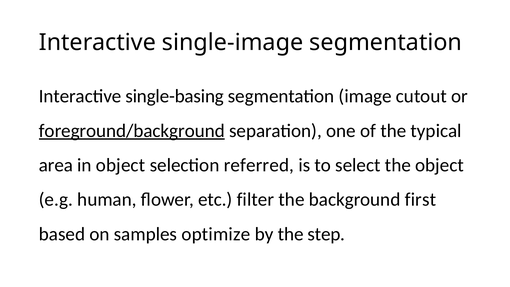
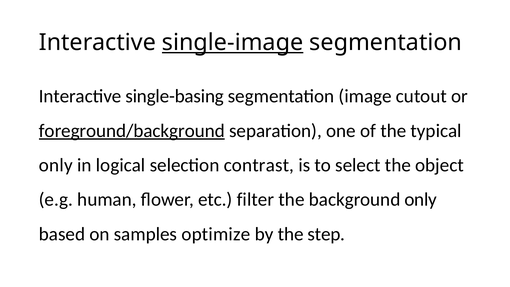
single-image underline: none -> present (233, 43)
area: area -> only (56, 165)
in object: object -> logical (121, 165)
referred: referred -> contrast (259, 165)
background first: first -> only (421, 200)
